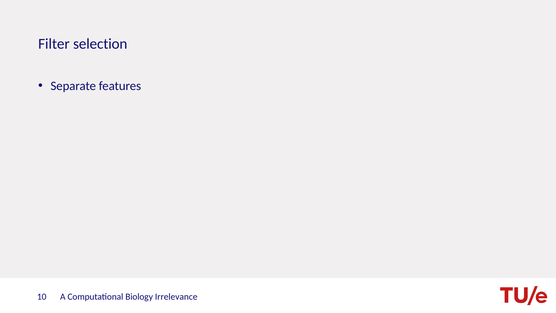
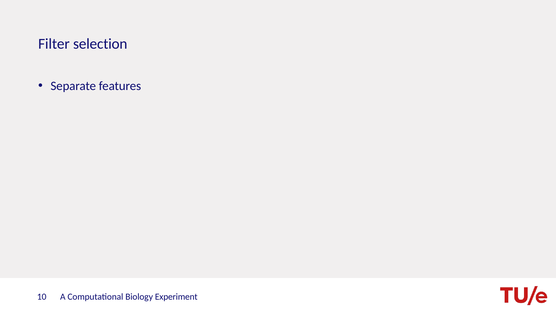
Irrelevance: Irrelevance -> Experiment (176, 296)
